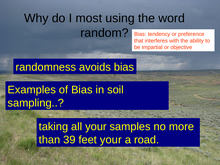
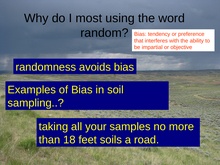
39: 39 -> 18 (69, 140)
feet your: your -> soils (111, 140)
